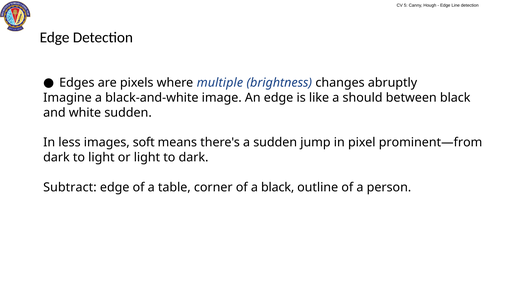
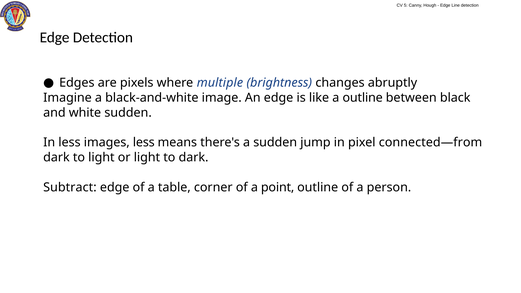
a should: should -> outline (363, 98)
images soft: soft -> less (144, 143)
prominent—from: prominent—from -> connected—from (431, 143)
a black: black -> point (278, 187)
